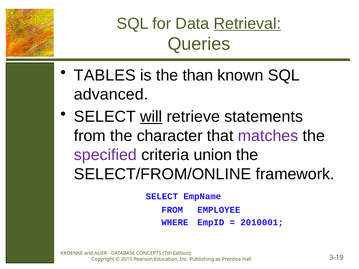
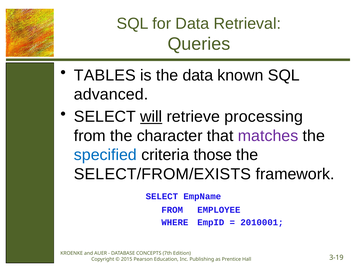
Retrieval underline: present -> none (247, 24)
the than: than -> data (198, 75)
statements: statements -> processing (264, 117)
specified colour: purple -> blue (105, 155)
union: union -> those (213, 155)
SELECT/FROM/ONLINE: SELECT/FROM/ONLINE -> SELECT/FROM/EXISTS (162, 174)
